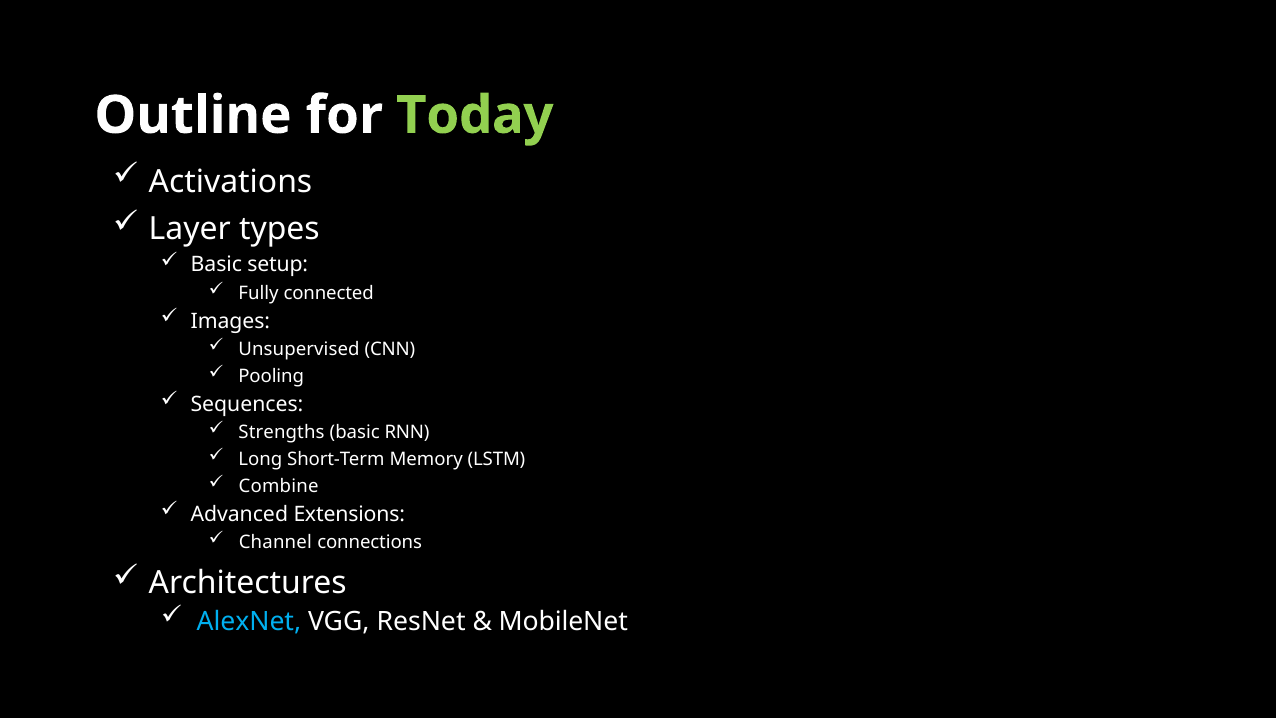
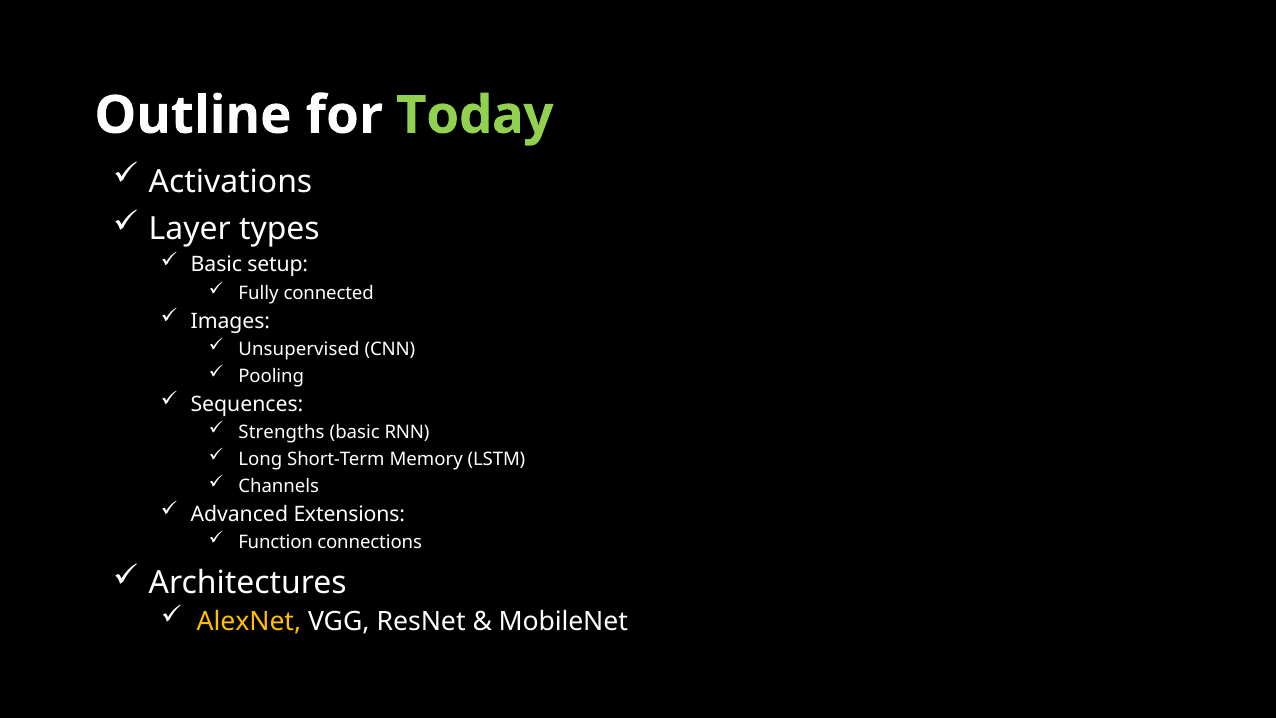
Combine: Combine -> Channels (279, 486)
Channel: Channel -> Function (276, 542)
AlexNet colour: light blue -> yellow (249, 621)
